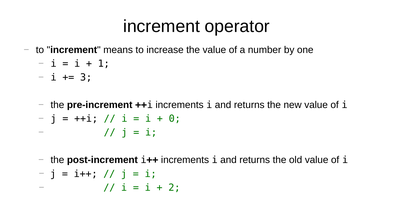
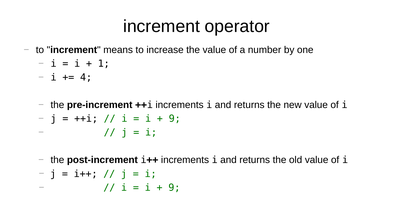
3: 3 -> 4 (86, 77)
0: 0 -> 9 (175, 119)
2: 2 -> 9 (174, 188)
